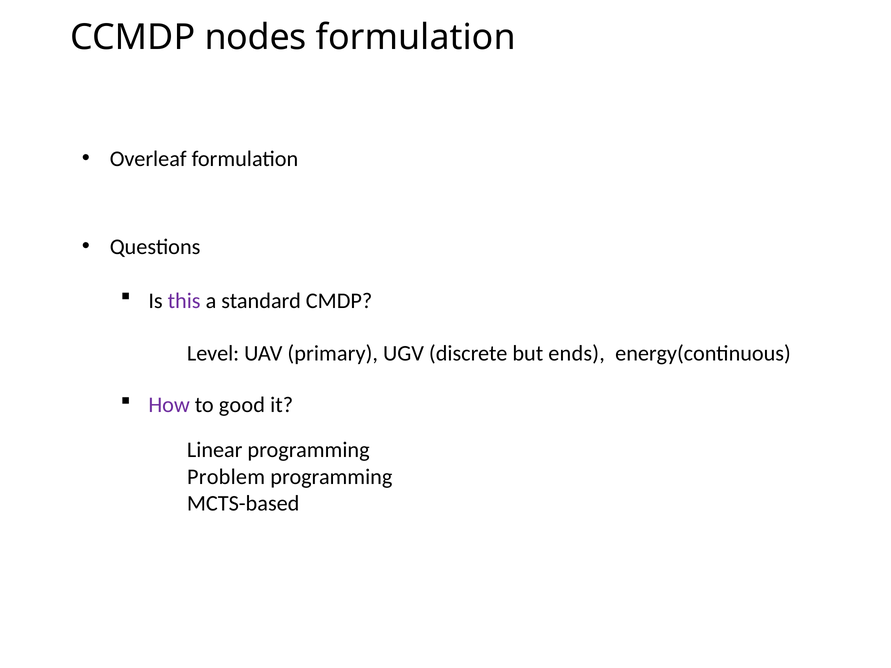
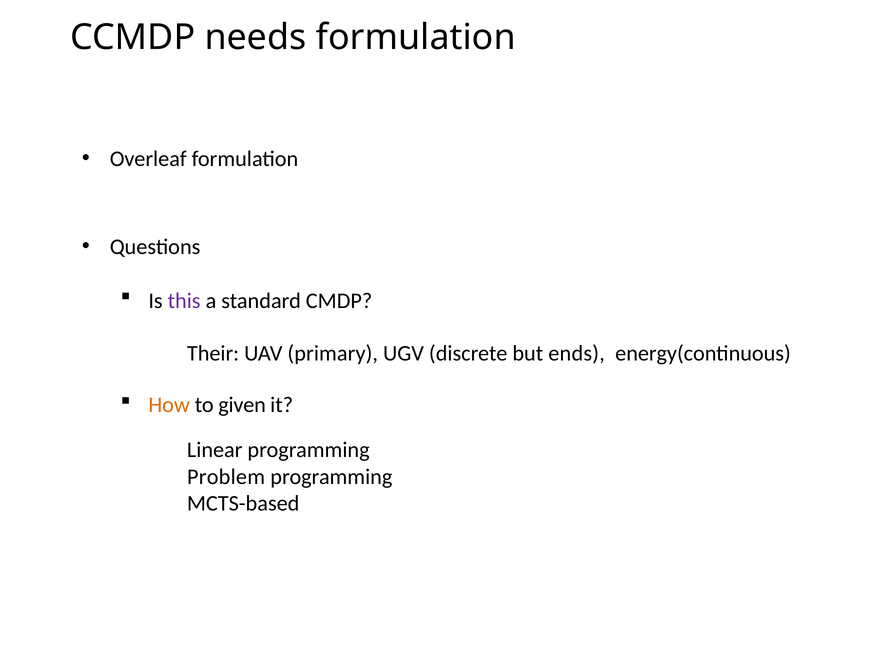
nodes: nodes -> needs (256, 38)
Level: Level -> Their (213, 353)
How colour: purple -> orange (169, 405)
good: good -> given (242, 405)
